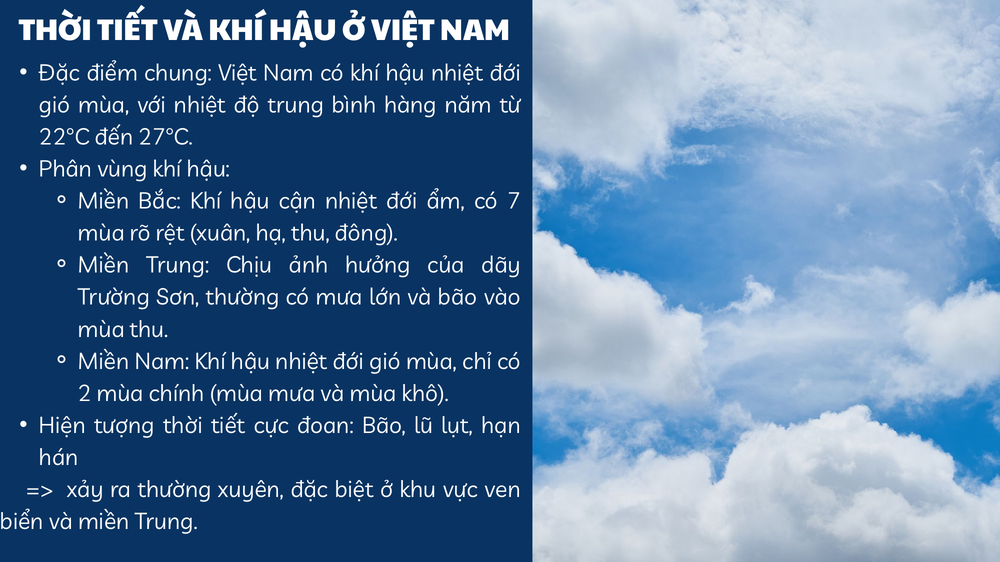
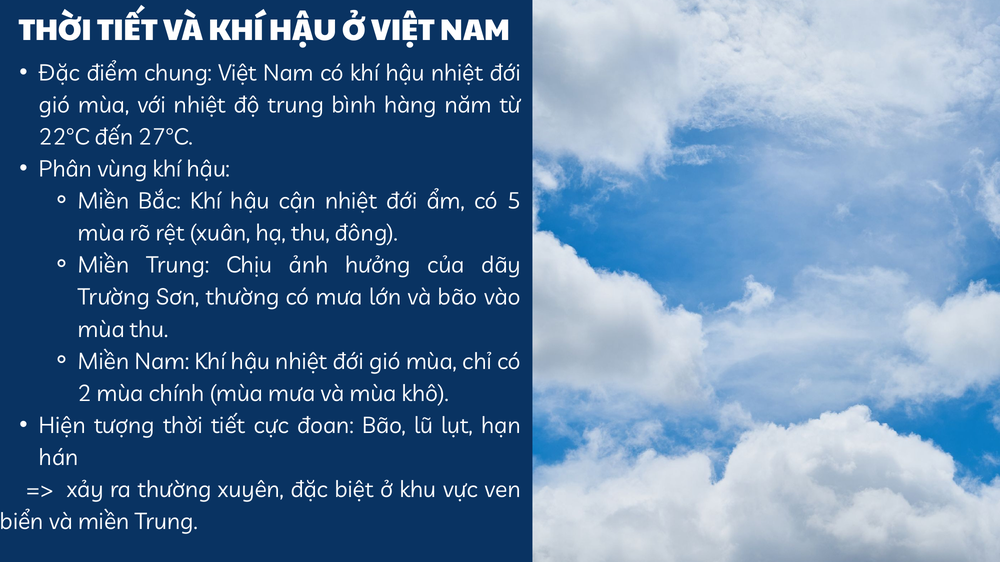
7: 7 -> 5 (514, 201)
